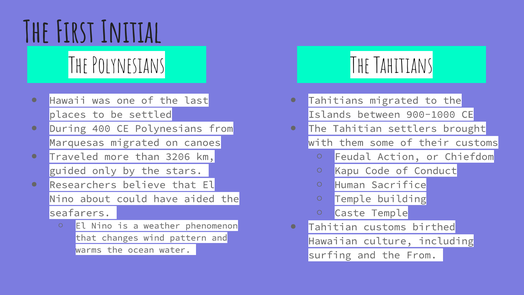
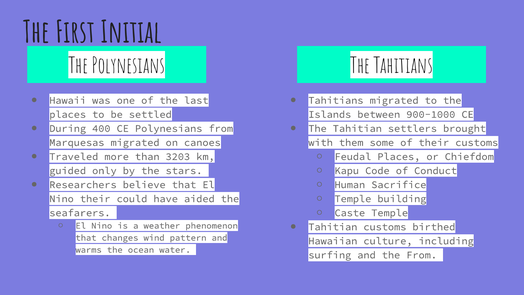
3206: 3206 -> 3203 (178, 156)
Feudal Action: Action -> Places (399, 156)
Nino about: about -> their (95, 199)
